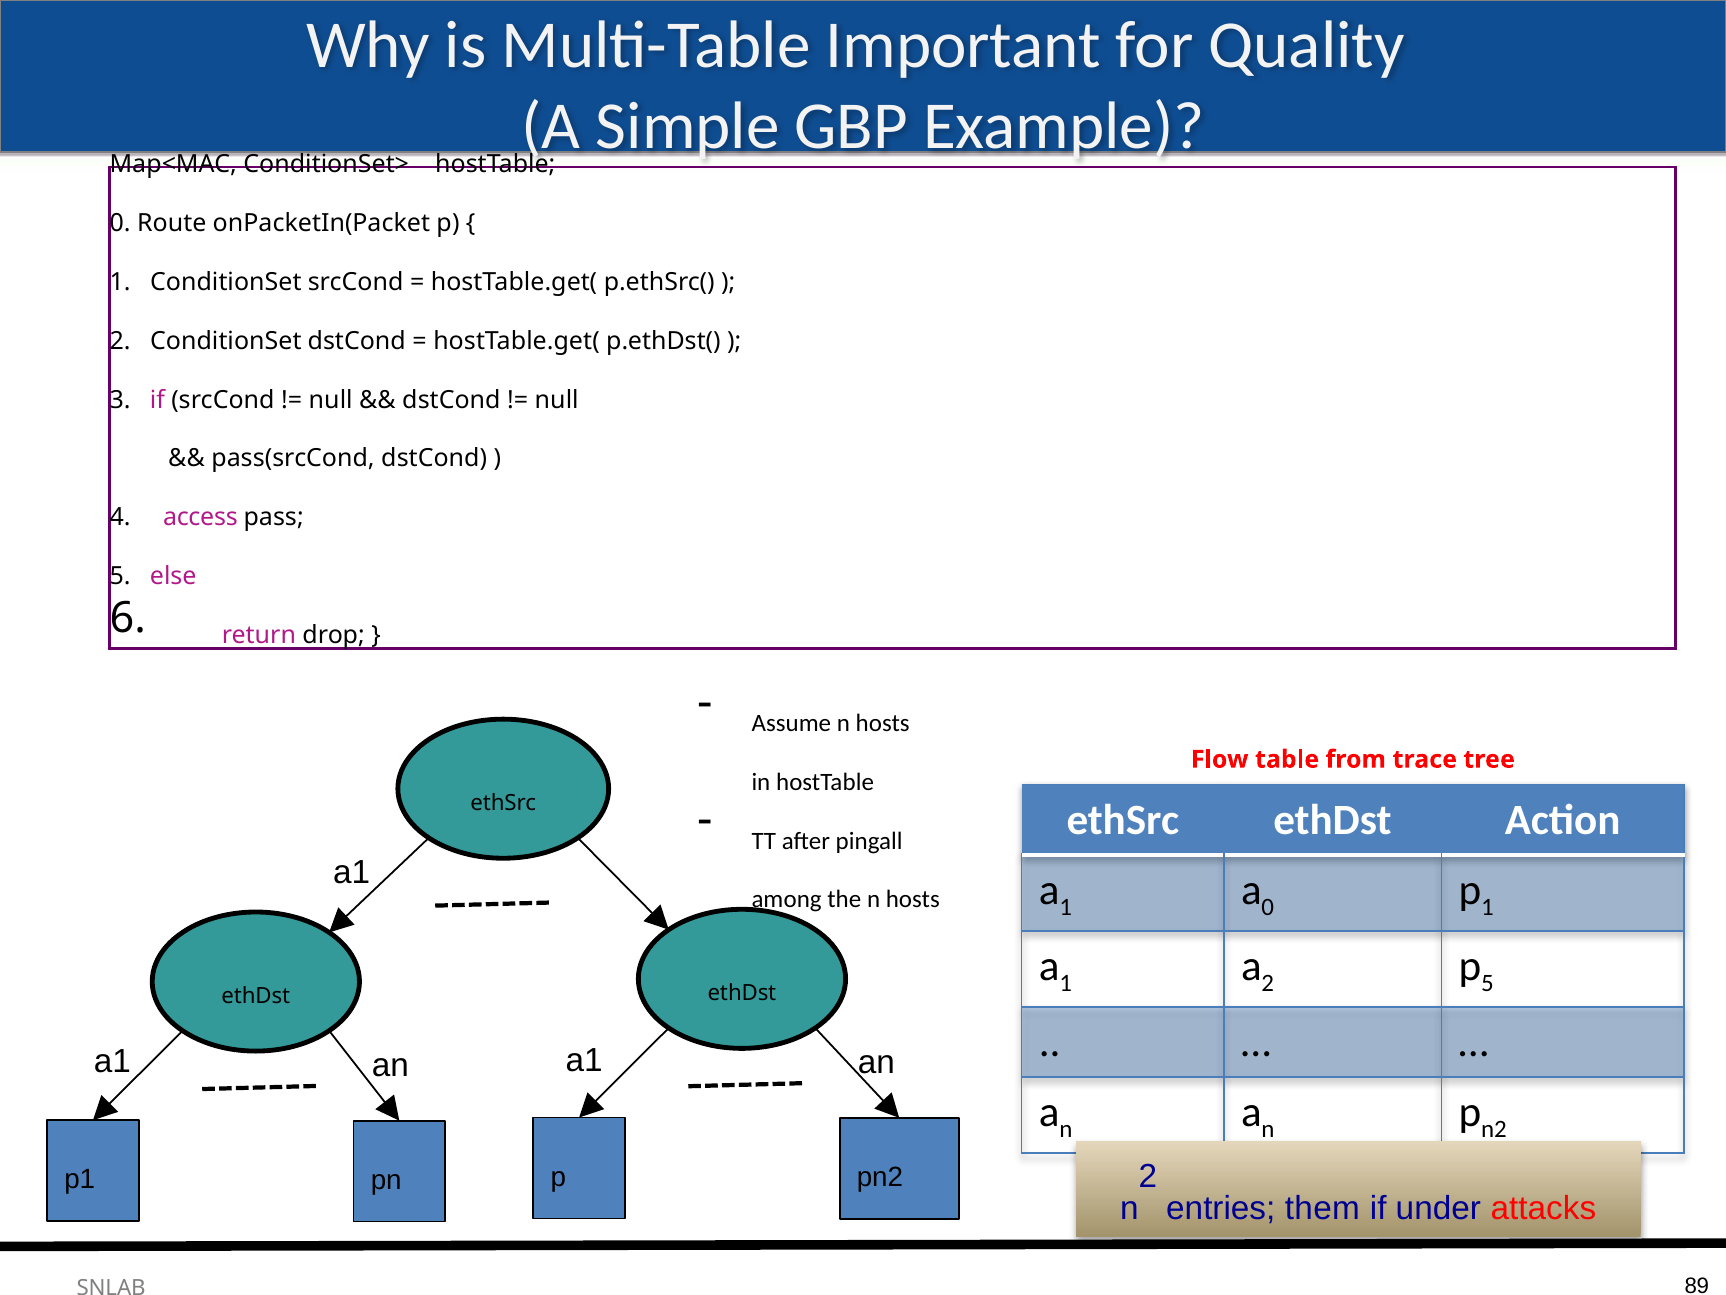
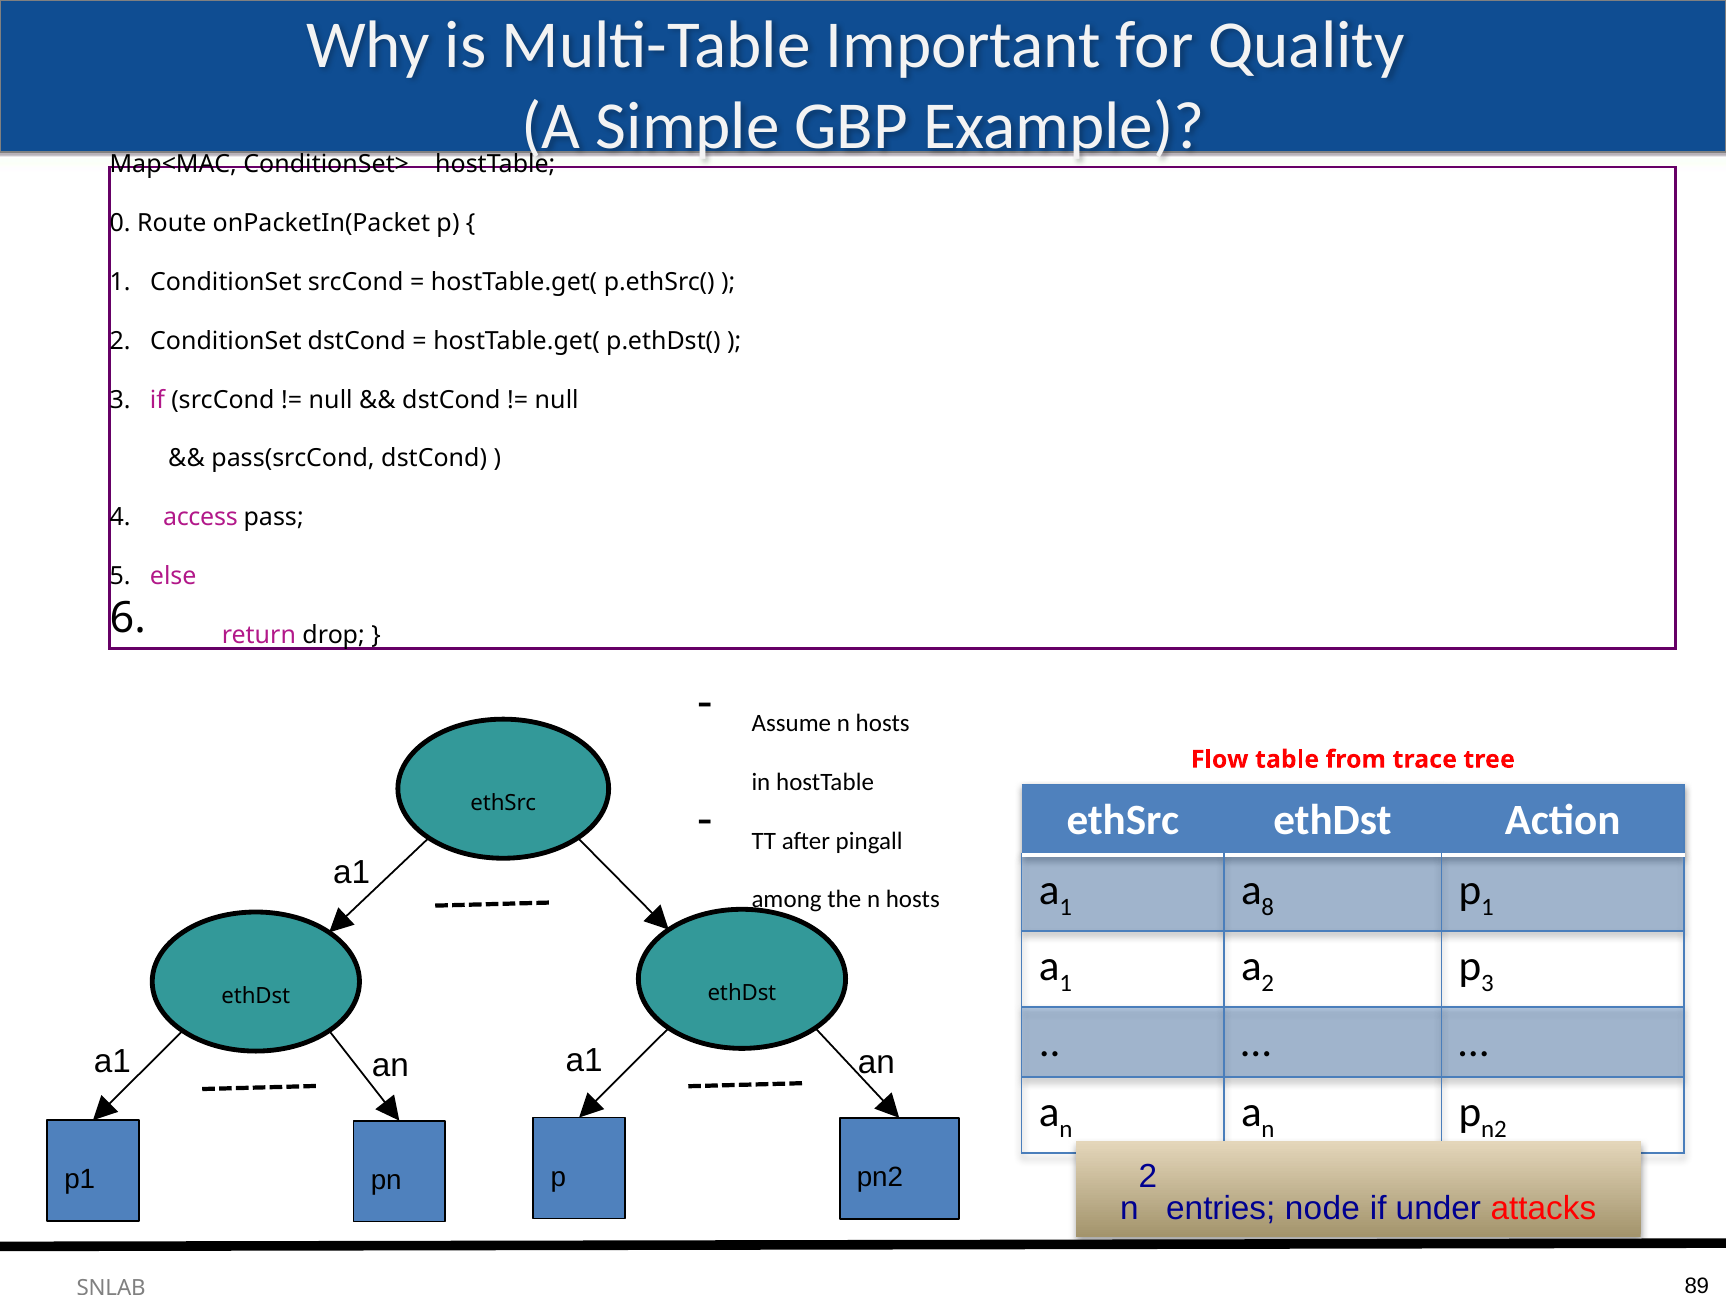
a 0: 0 -> 8 (1268, 907)
p 5: 5 -> 3 (1487, 983)
them: them -> node (1322, 1208)
